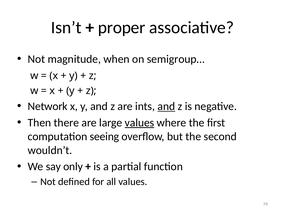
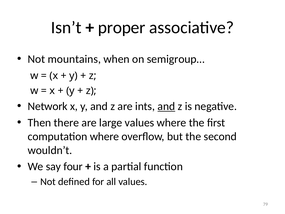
magnitude: magnitude -> mountains (74, 59)
values underline: present -> none (139, 122)
computation seeing: seeing -> where (104, 136)
only: only -> four (73, 166)
